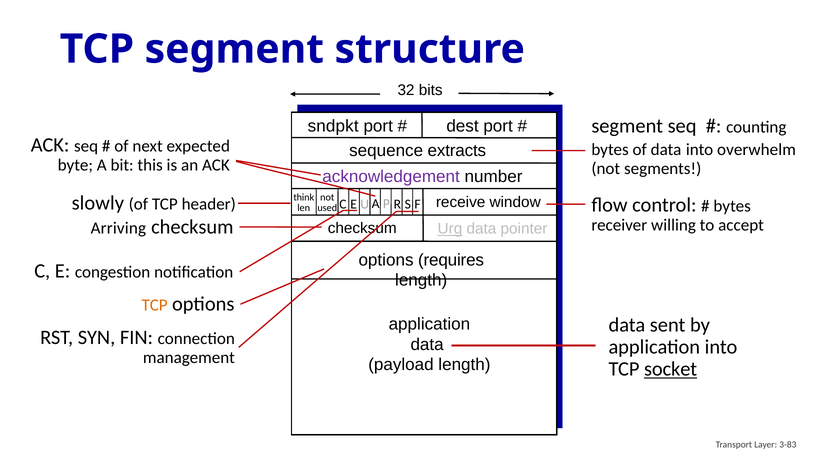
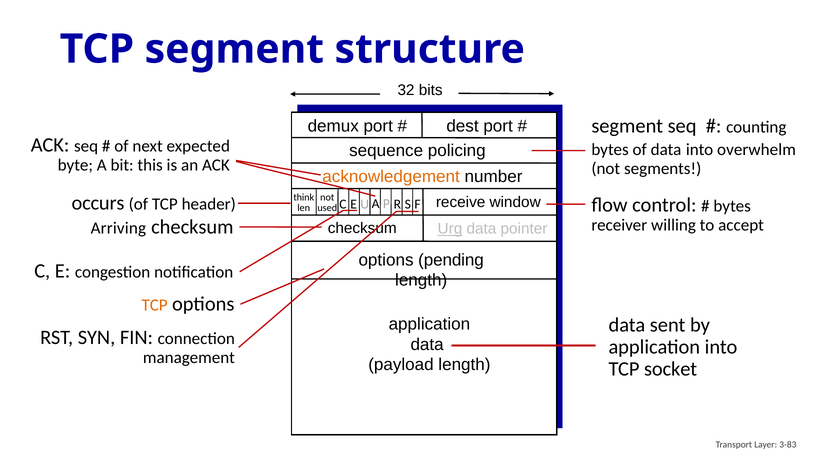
sndpkt: sndpkt -> demux (333, 126)
extracts: extracts -> policing (457, 151)
acknowledgement colour: purple -> orange (391, 177)
slowly: slowly -> occurs (98, 203)
requires: requires -> pending (451, 260)
socket underline: present -> none (671, 369)
